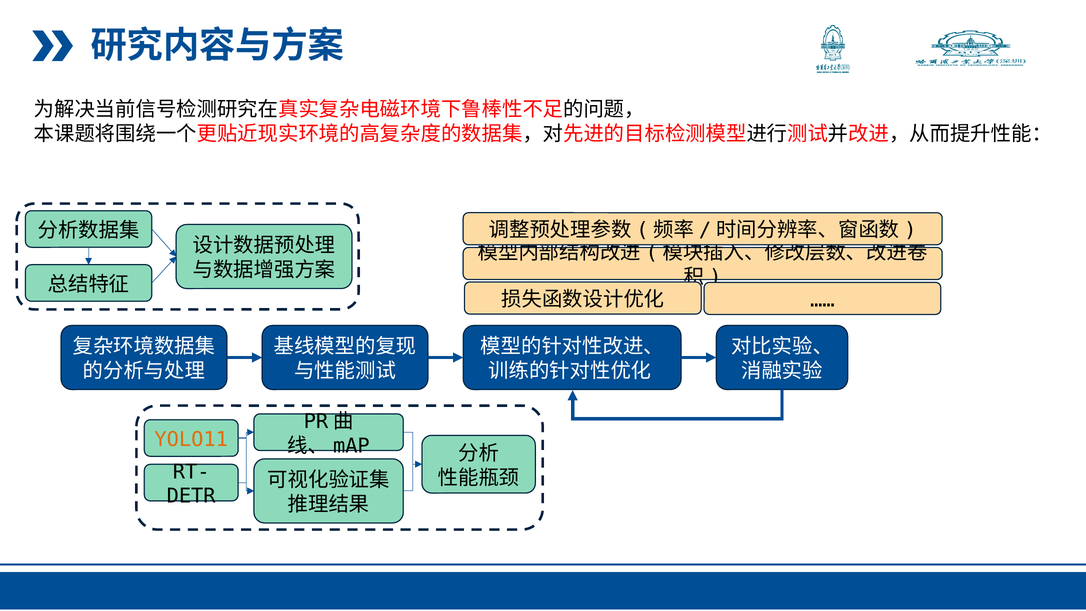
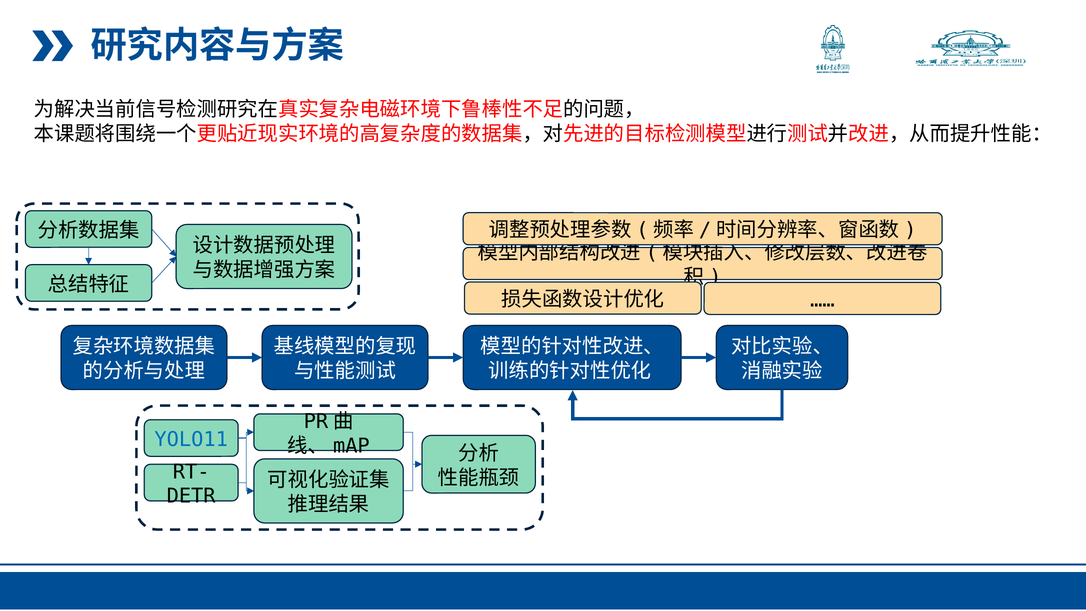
YOLO11 colour: orange -> blue (191, 439)
